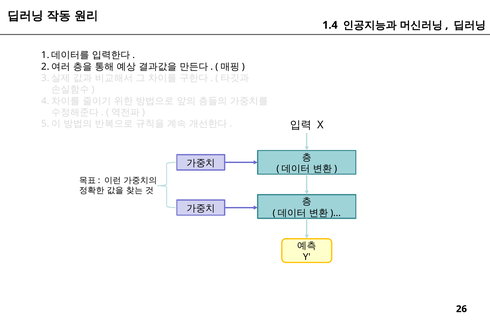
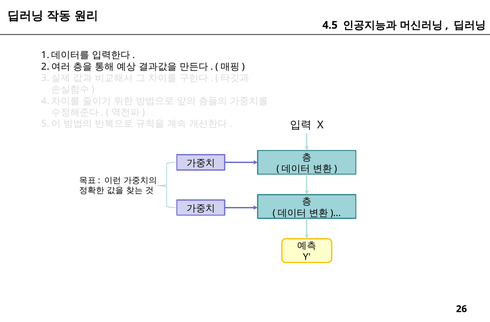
1.4: 1.4 -> 4.5 (330, 25)
